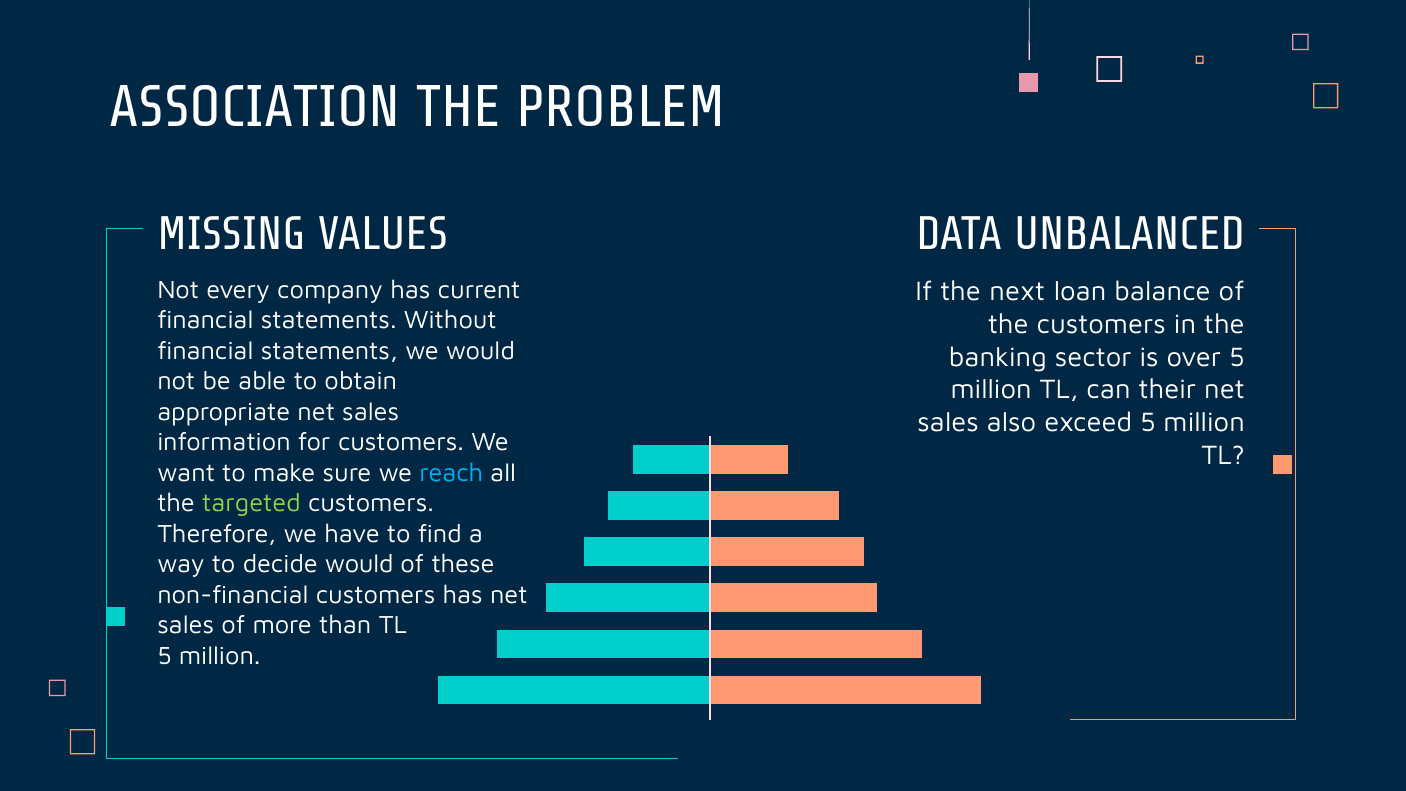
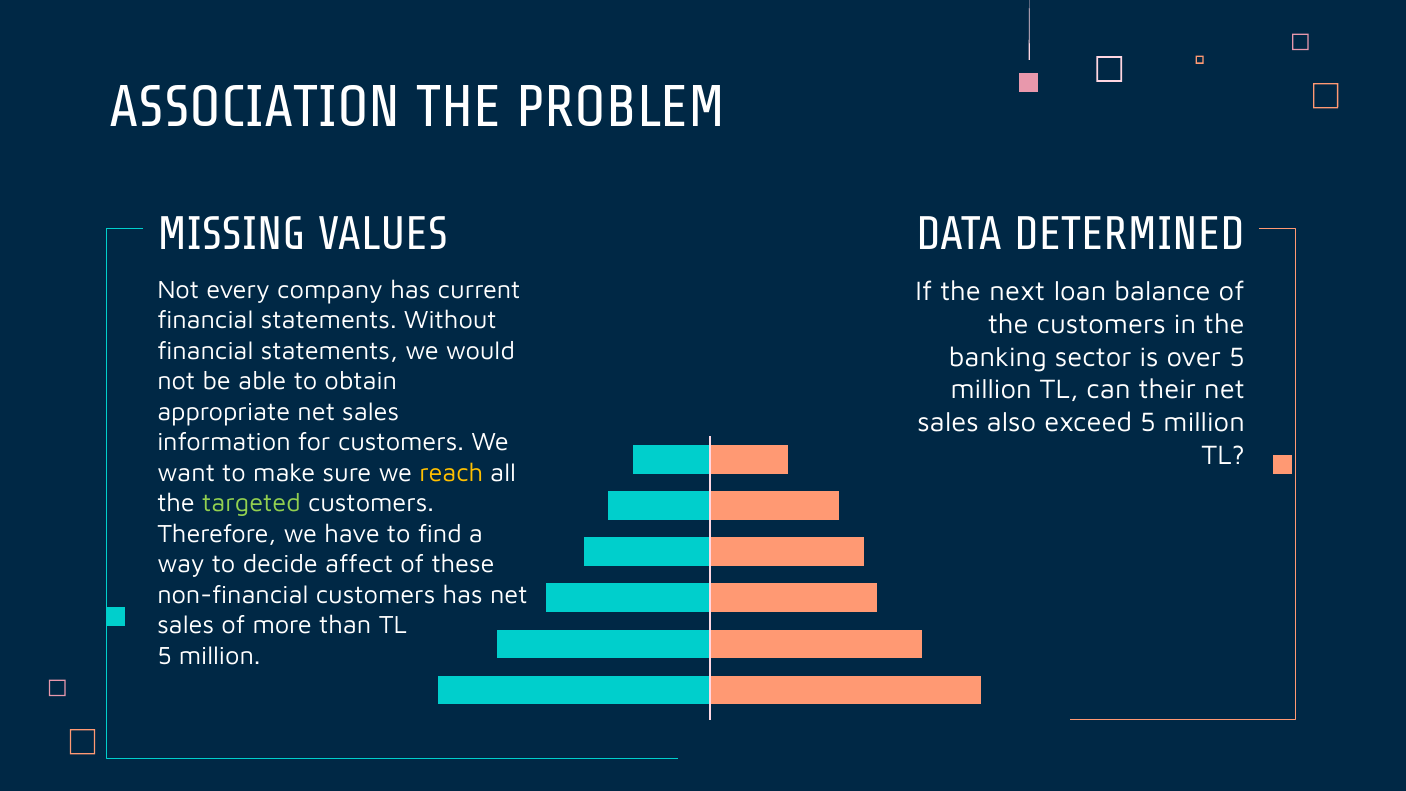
UNBALANCED: UNBALANCED -> DETERMINED (1129, 234)
reach colour: light blue -> yellow (451, 473)
decide would: would -> affect (359, 565)
